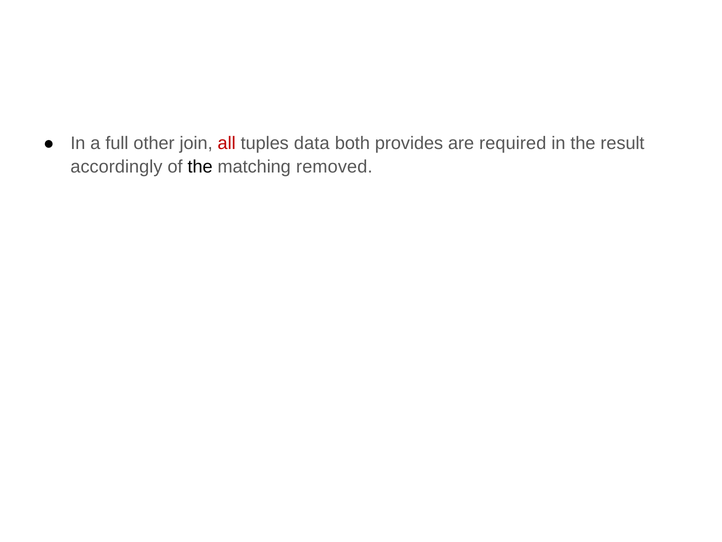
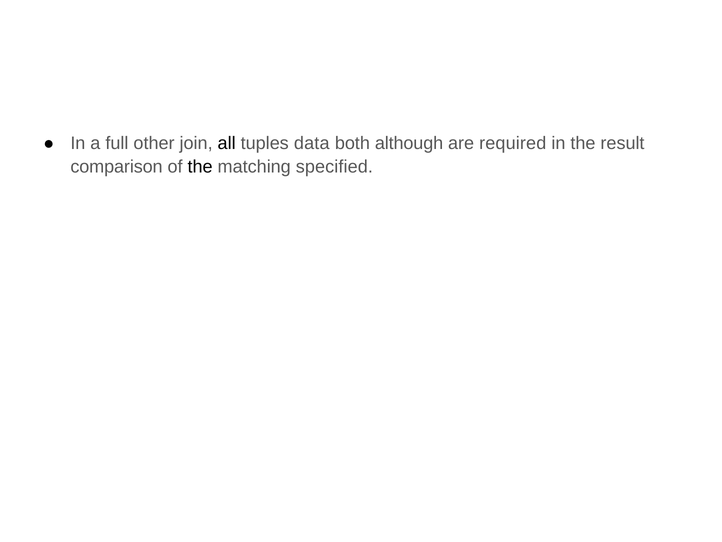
all colour: red -> black (227, 143)
provides: provides -> although (409, 143)
accordingly: accordingly -> comparison (117, 167)
removed: removed -> specified (334, 167)
